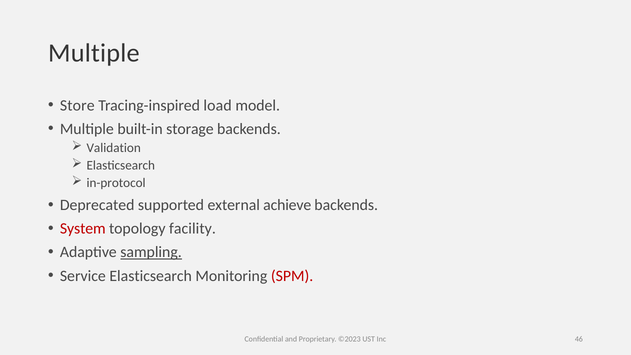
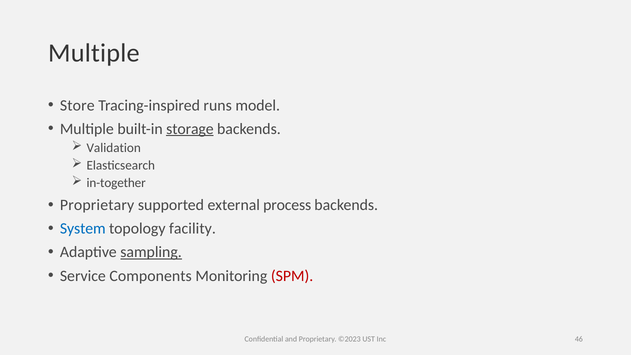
load: load -> runs (218, 105)
storage underline: none -> present (190, 129)
in-protocol: in-protocol -> in-together (116, 183)
Deprecated: Deprecated -> Proprietary (97, 205)
achieve: achieve -> process (287, 205)
System colour: red -> blue (83, 229)
Service Elasticsearch: Elasticsearch -> Components (151, 276)
